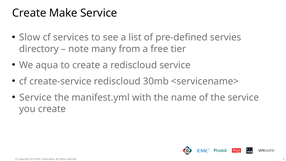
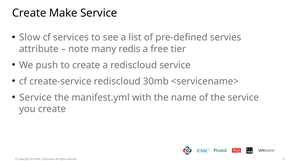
directory: directory -> attribute (39, 49)
from: from -> redis (129, 49)
aqua: aqua -> push (47, 65)
